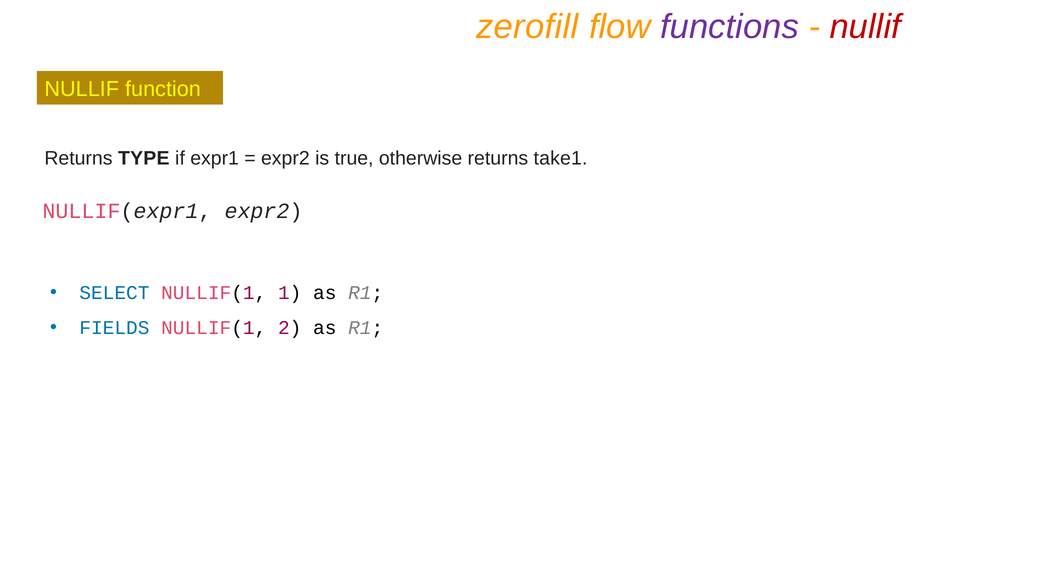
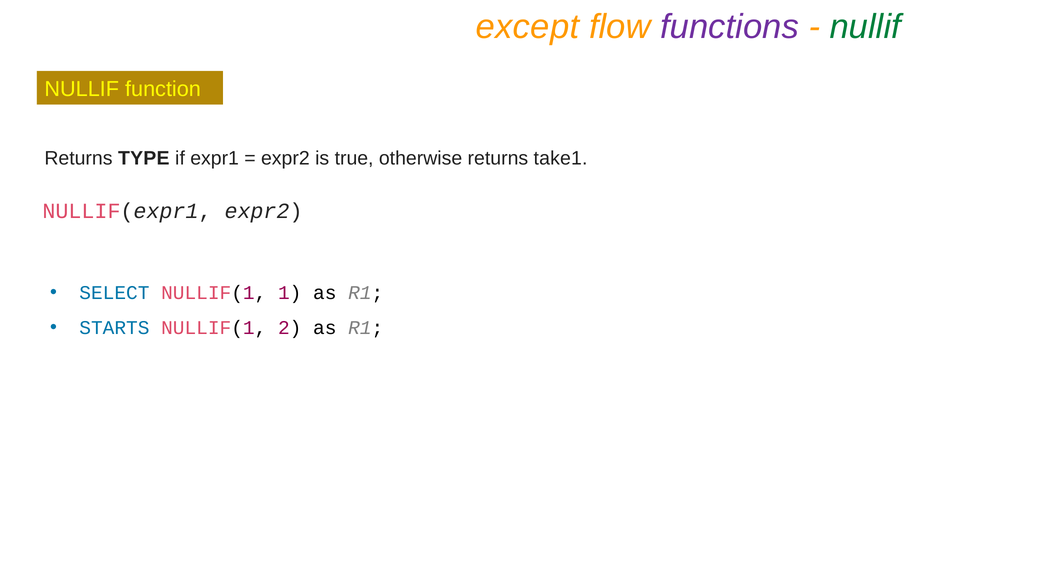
zerofill: zerofill -> except (527, 27)
nullif colour: red -> green (865, 27)
FIELDS: FIELDS -> STARTS (114, 328)
